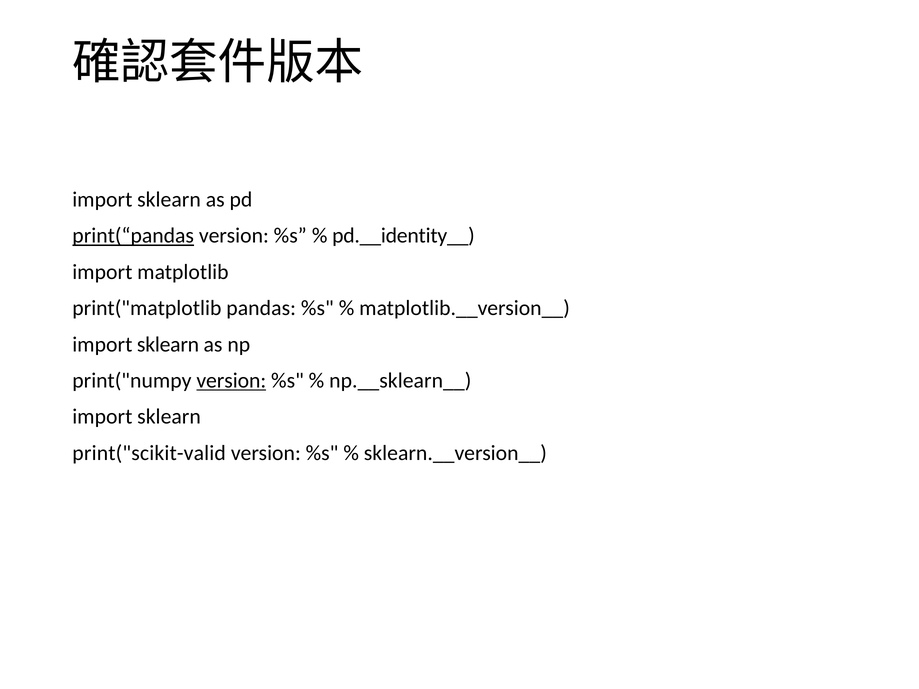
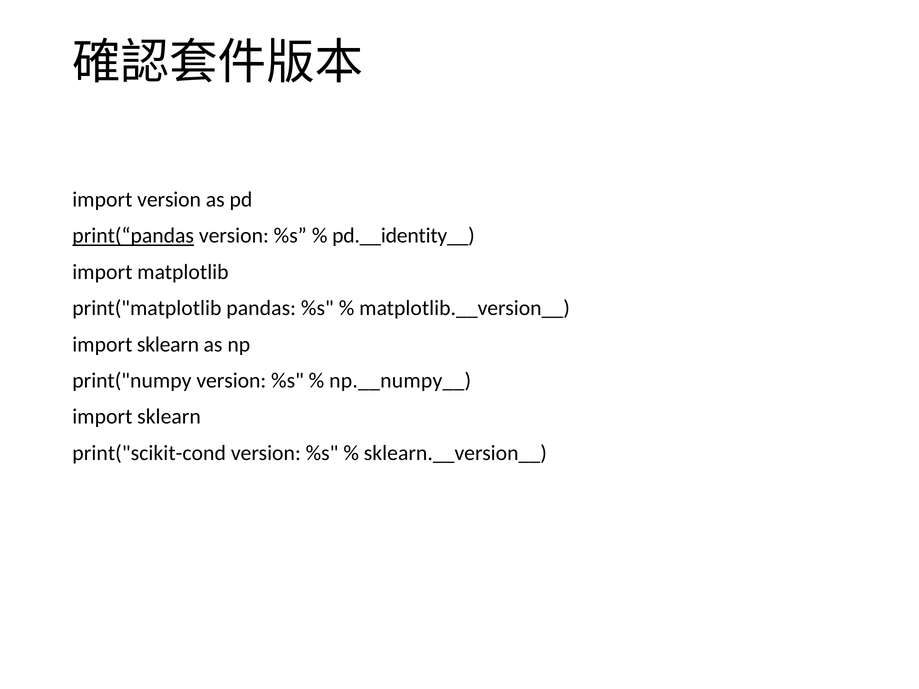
sklearn: sklearn -> version (169, 200)
version underline: present -> none (231, 381)
np.__sklearn__: np.__sklearn__ -> np.__numpy__ (400, 381)
print("scikit-valid: print("scikit-valid -> print("scikit-cond (149, 453)
